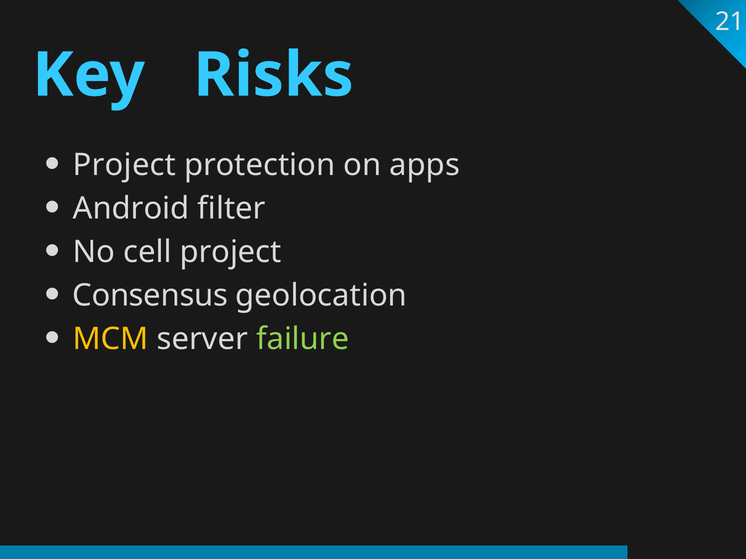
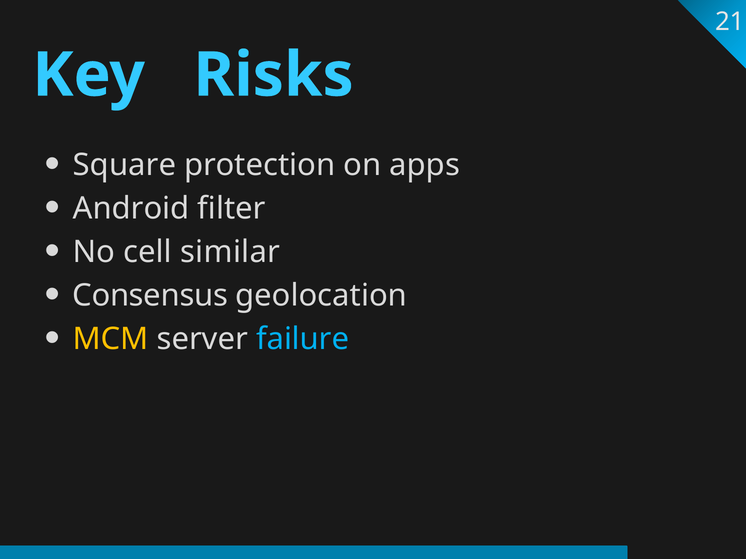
Project: Project -> Square (124, 165)
cell project: project -> similar (230, 252)
failure colour: light green -> light blue (303, 339)
